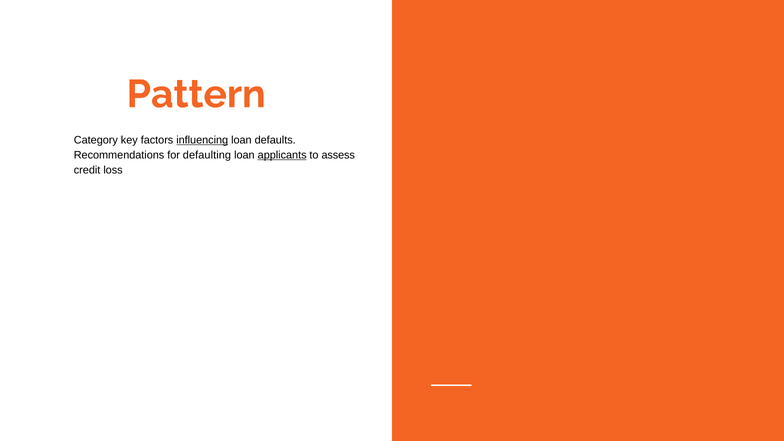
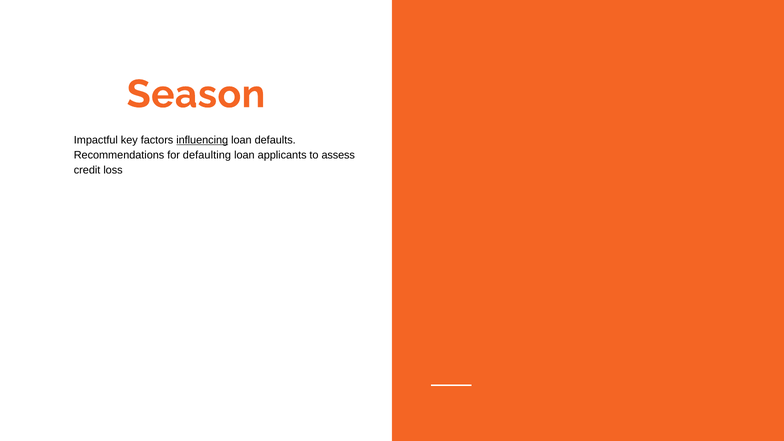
Pattern: Pattern -> Season (196, 94)
Category: Category -> Impactful (96, 140)
applicants underline: present -> none (282, 155)
